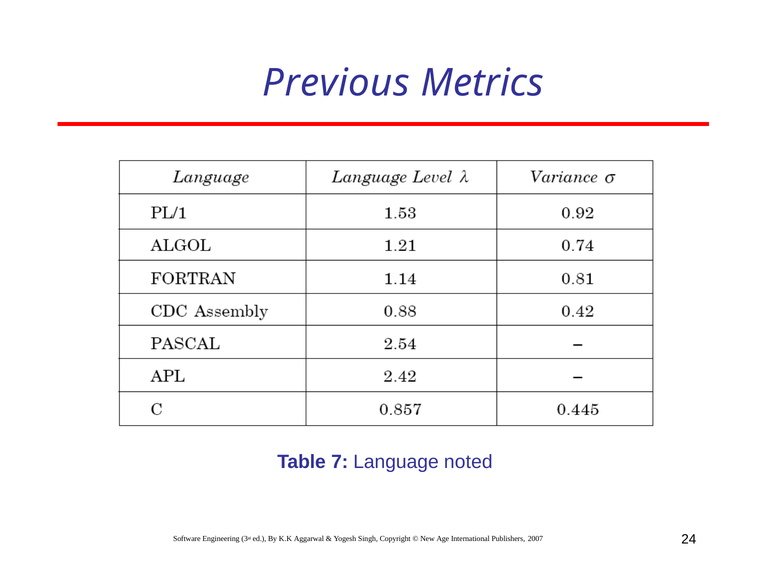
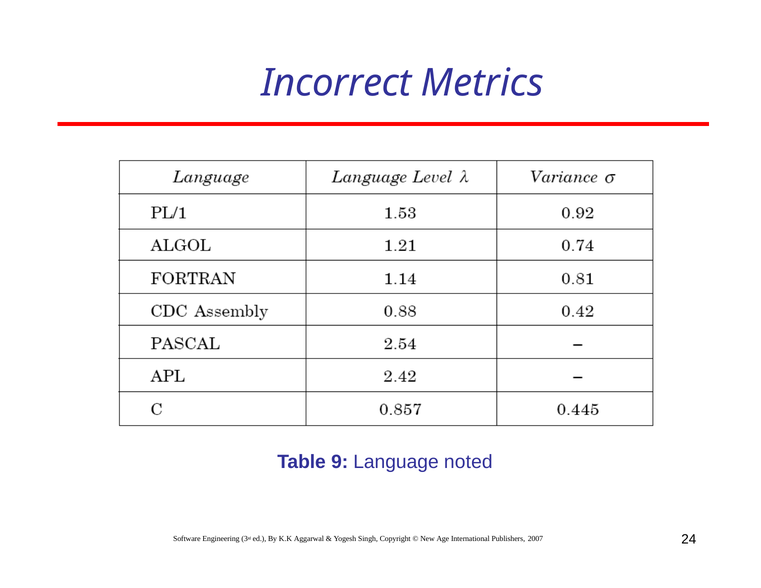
Previous: Previous -> Incorrect (336, 83)
7: 7 -> 9 (340, 462)
